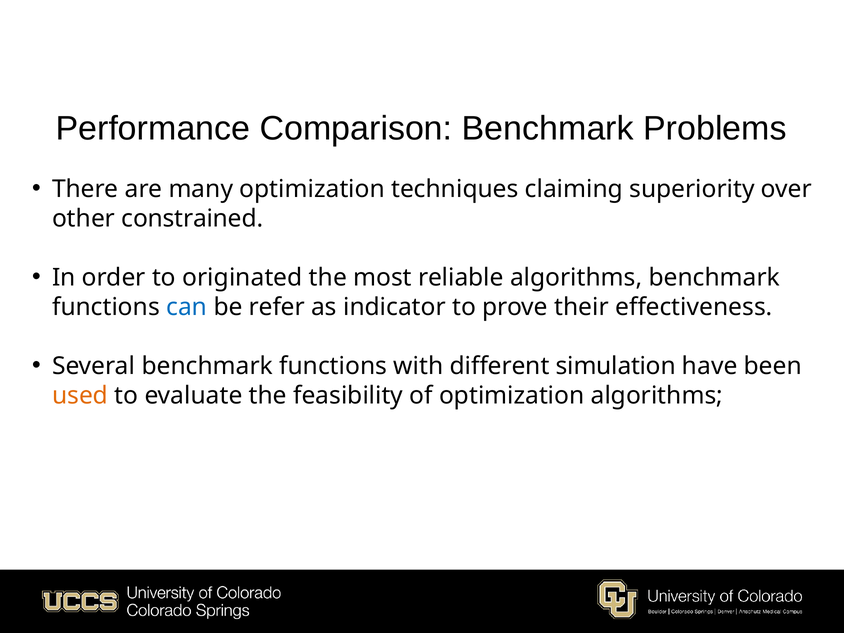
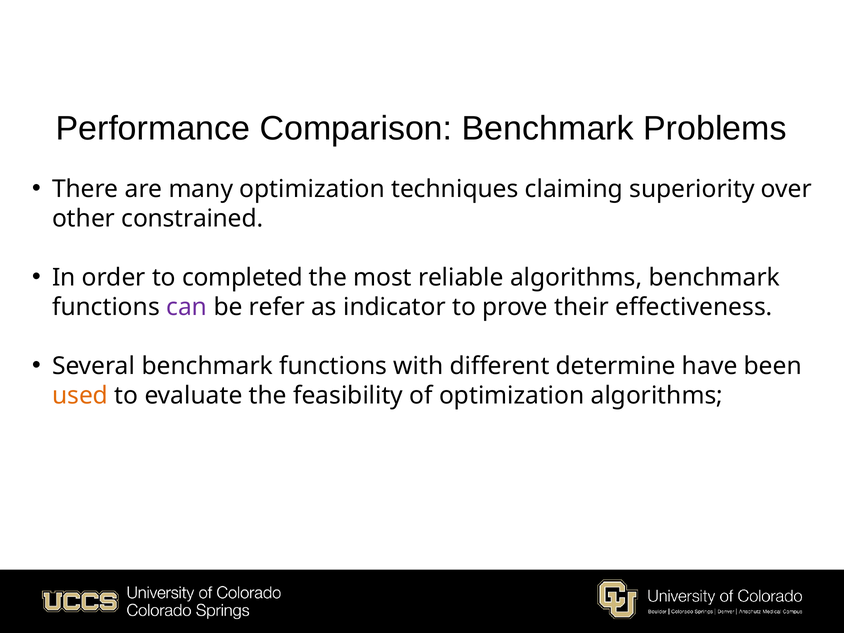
originated: originated -> completed (243, 278)
can colour: blue -> purple (187, 307)
simulation: simulation -> determine (616, 366)
